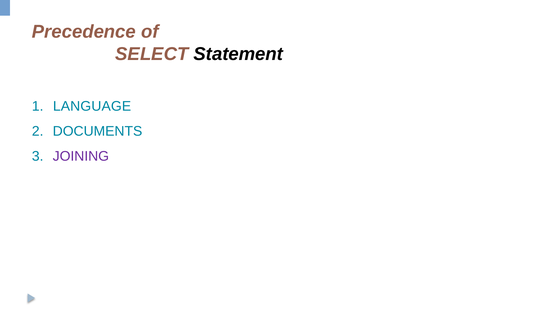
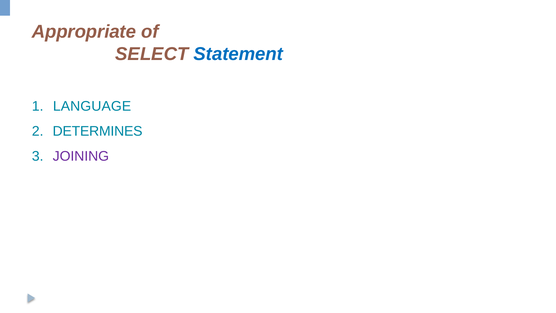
Precedence: Precedence -> Appropriate (84, 32)
Statement colour: black -> blue (238, 54)
DOCUMENTS: DOCUMENTS -> DETERMINES (98, 131)
